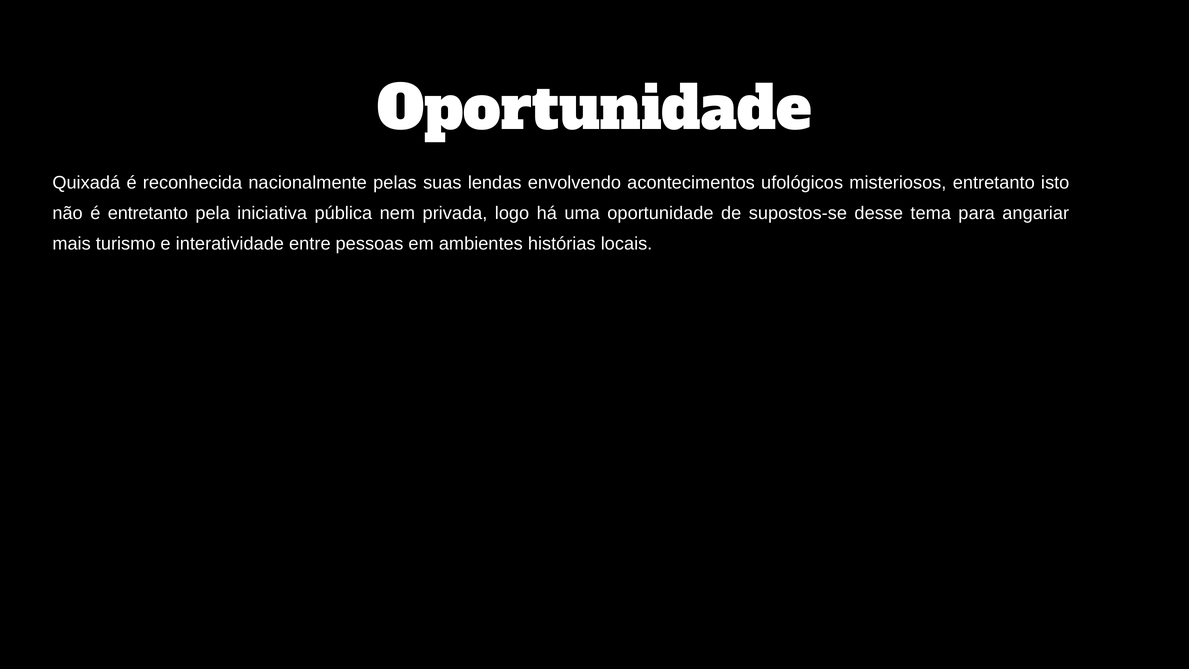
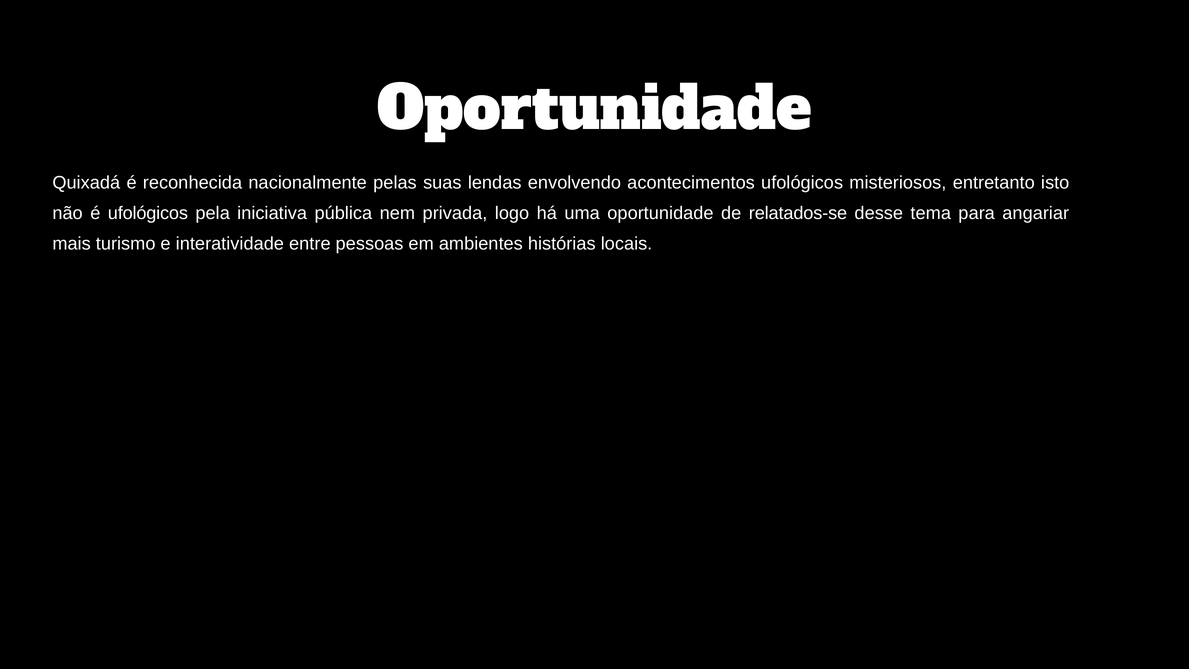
é entretanto: entretanto -> ufológicos (148, 213)
supostos-se: supostos-se -> relatados-se (798, 213)
